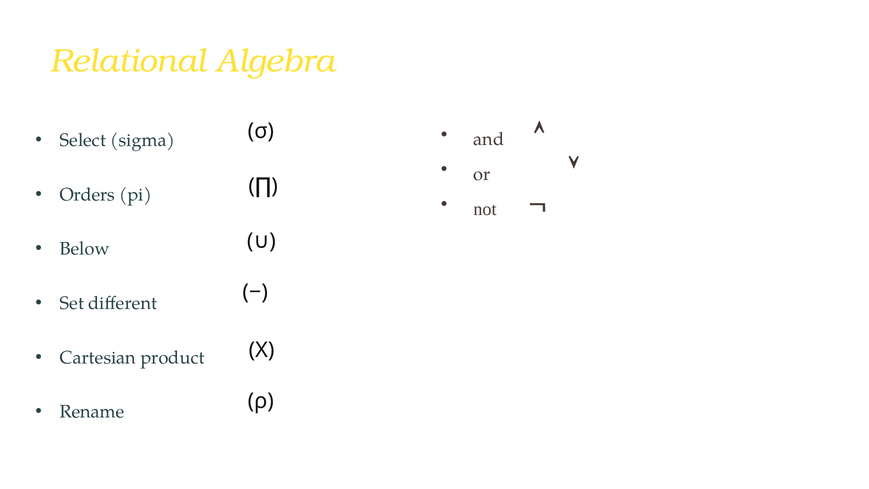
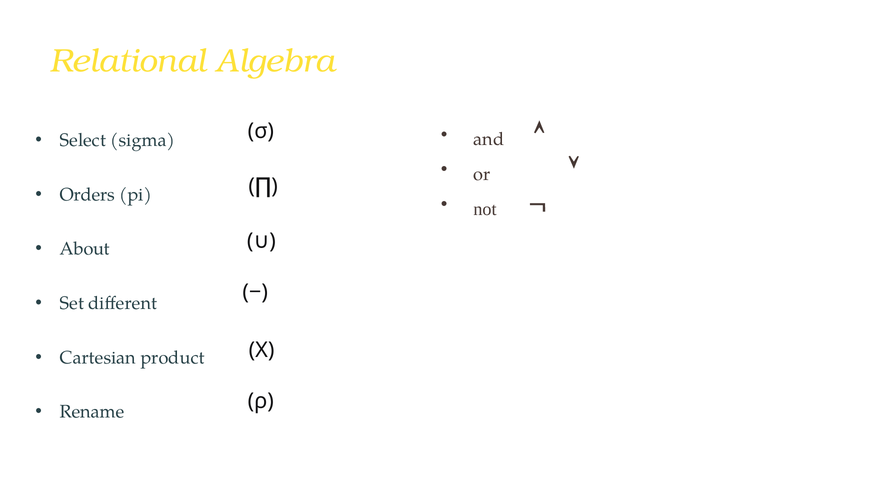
Below: Below -> About (85, 249)
